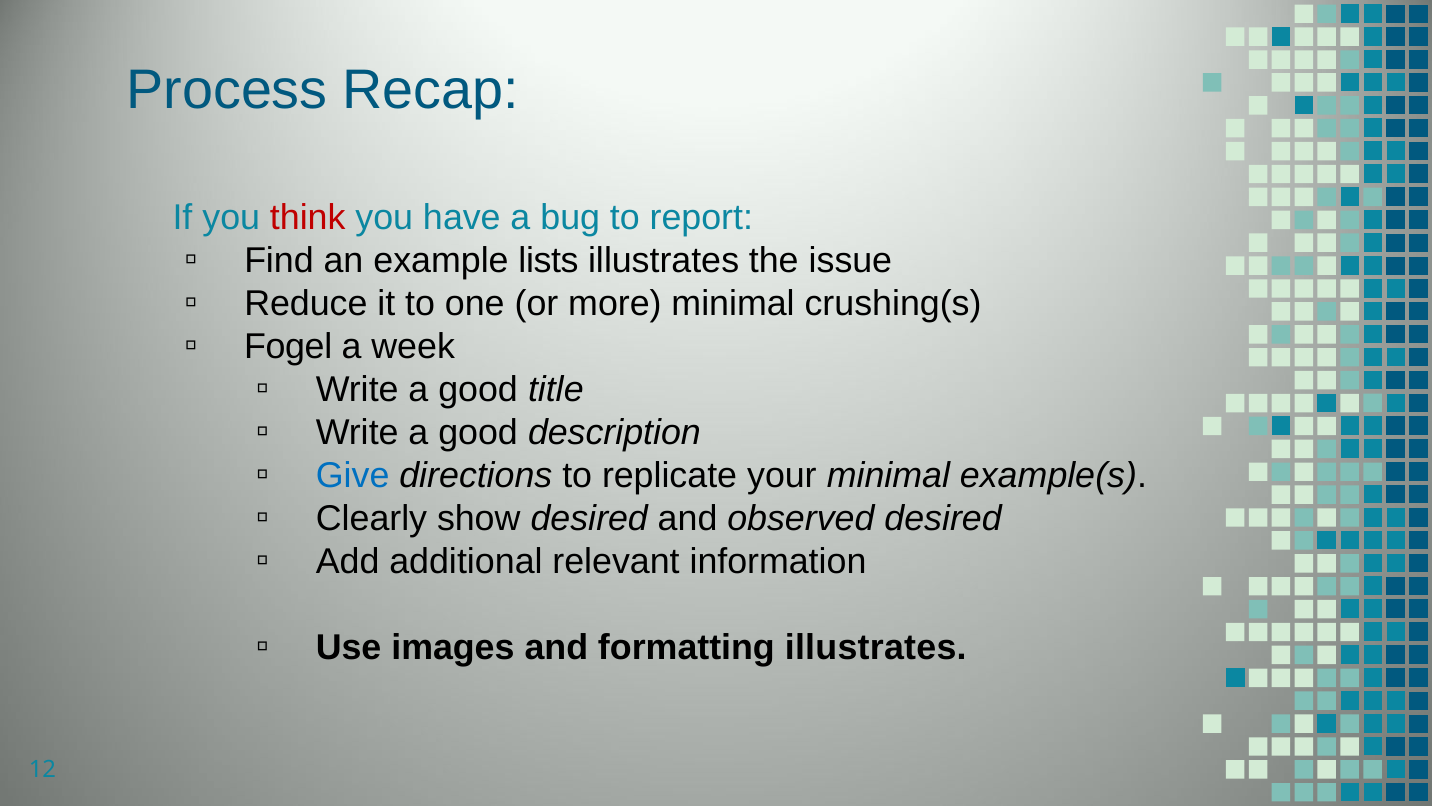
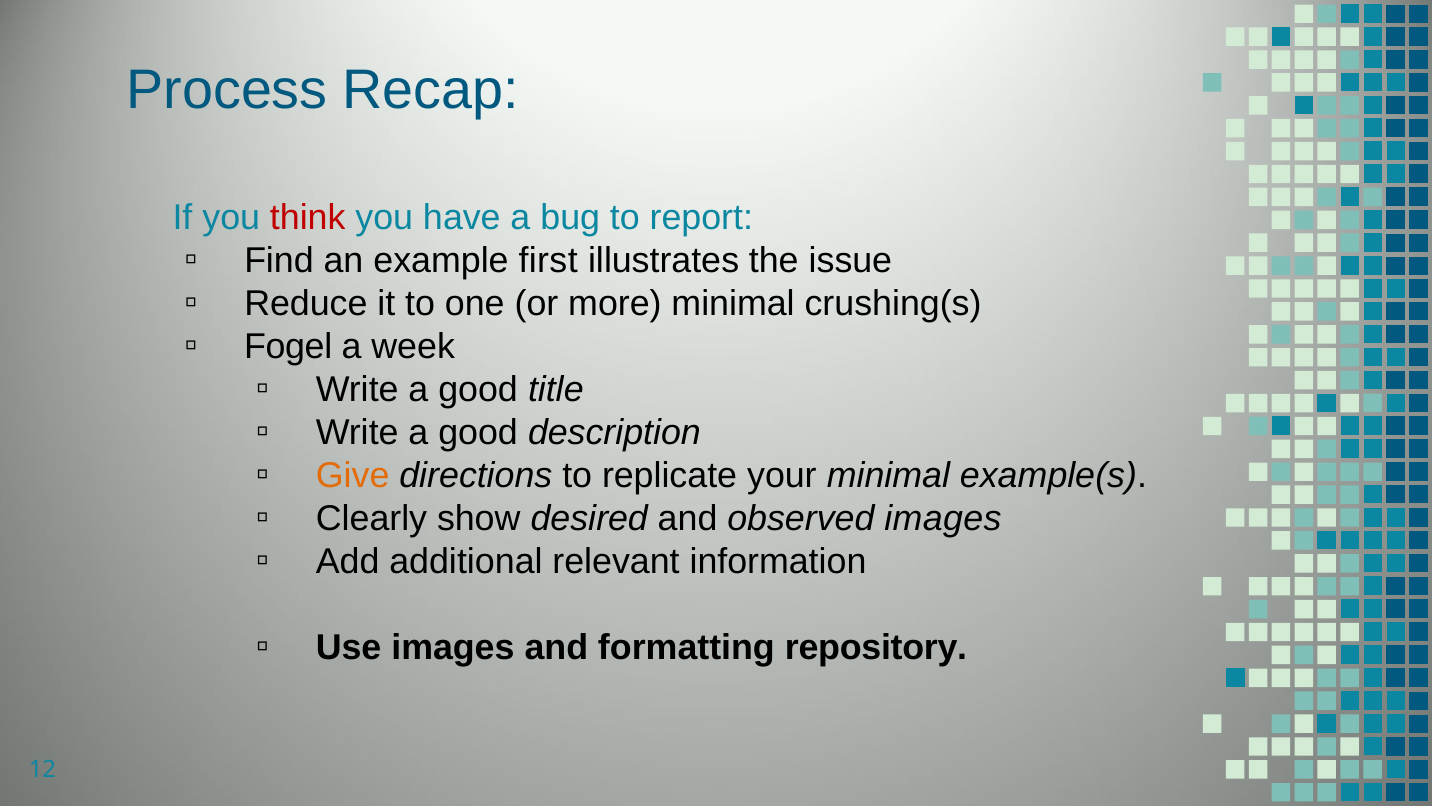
lists: lists -> first (548, 261)
Give colour: blue -> orange (353, 475)
observed desired: desired -> images (943, 518)
formatting illustrates: illustrates -> repository (876, 647)
